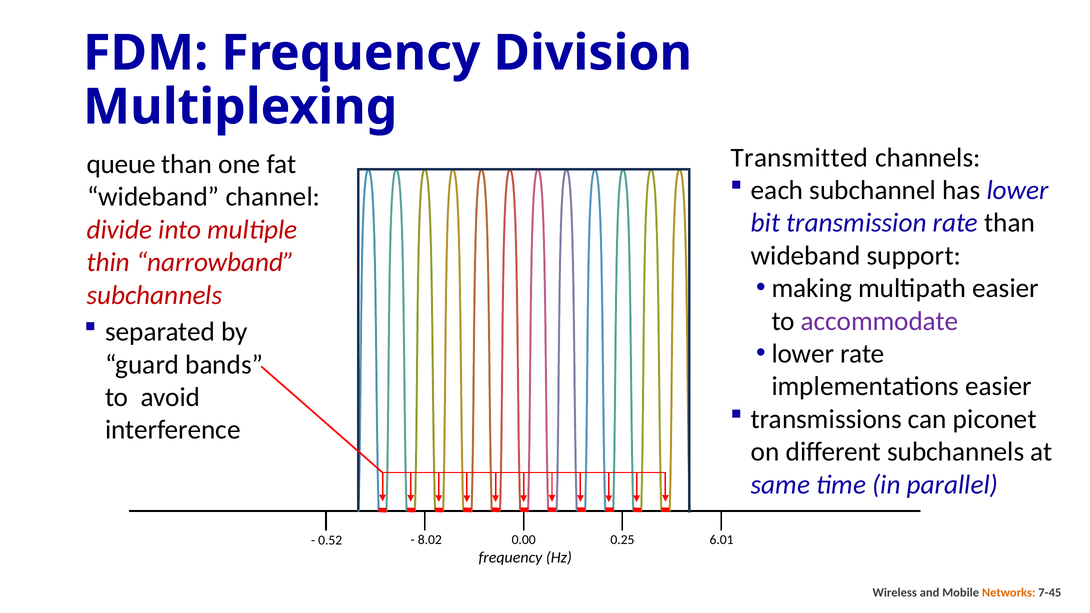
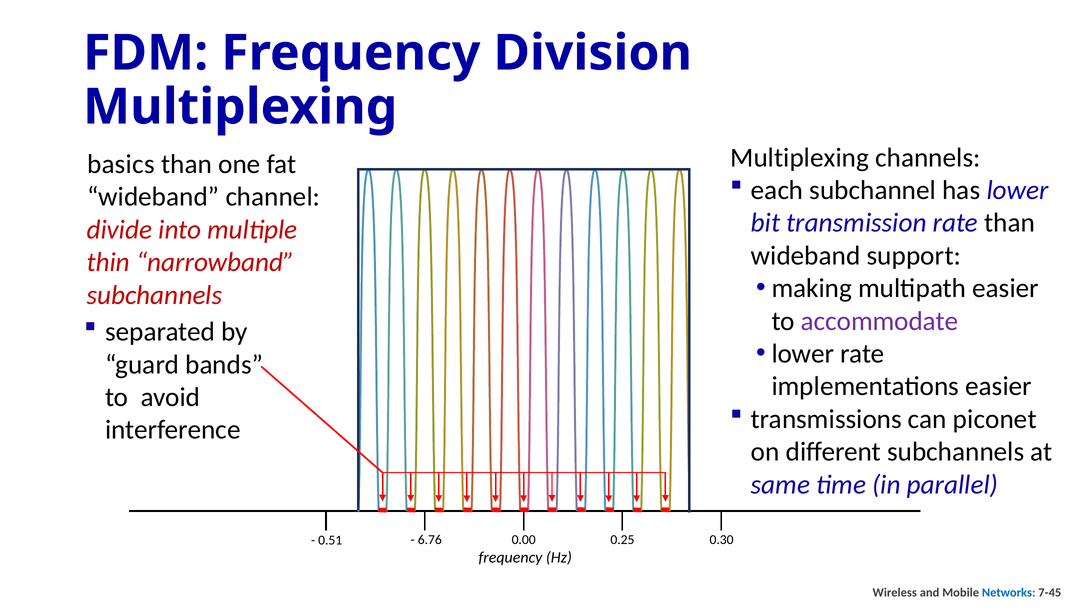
Transmitted: Transmitted -> Multiplexing (800, 158)
queue: queue -> basics (121, 164)
8.02: 8.02 -> 6.76 (430, 540)
0.52: 0.52 -> 0.51 (330, 540)
6.01: 6.01 -> 0.30 (722, 540)
Networks colour: orange -> blue (1009, 593)
